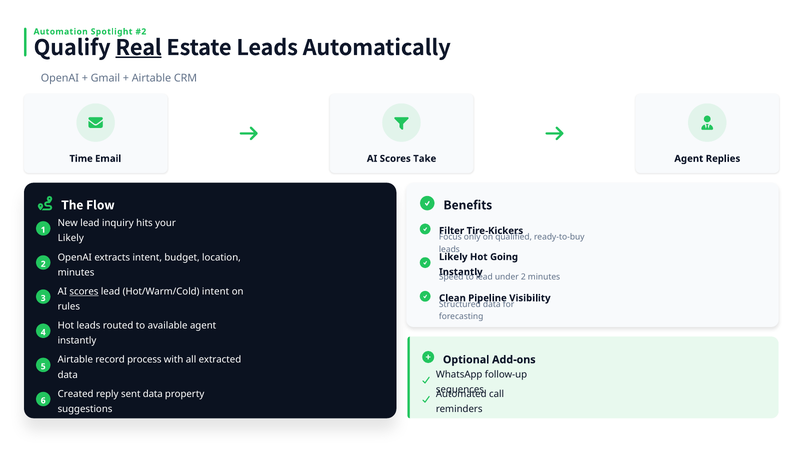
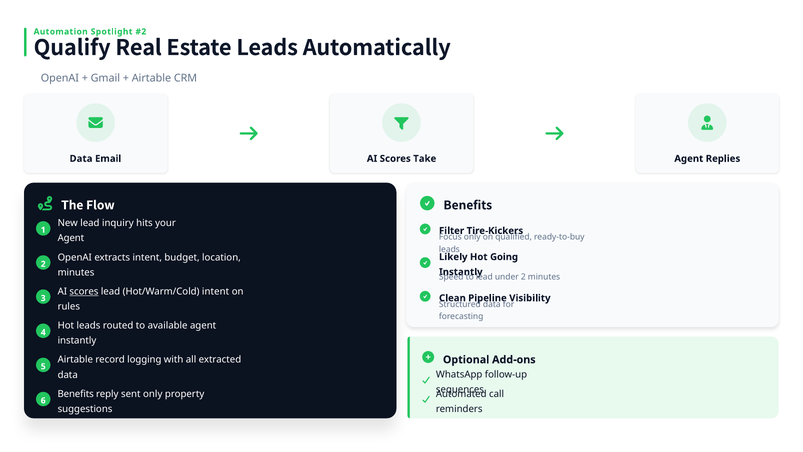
Real underline: present -> none (139, 48)
Time: Time -> Data (81, 159)
Likely: Likely -> Agent (71, 238)
process: process -> logging (144, 360)
Created: Created -> Benefits (76, 394)
sent data: data -> only (153, 394)
